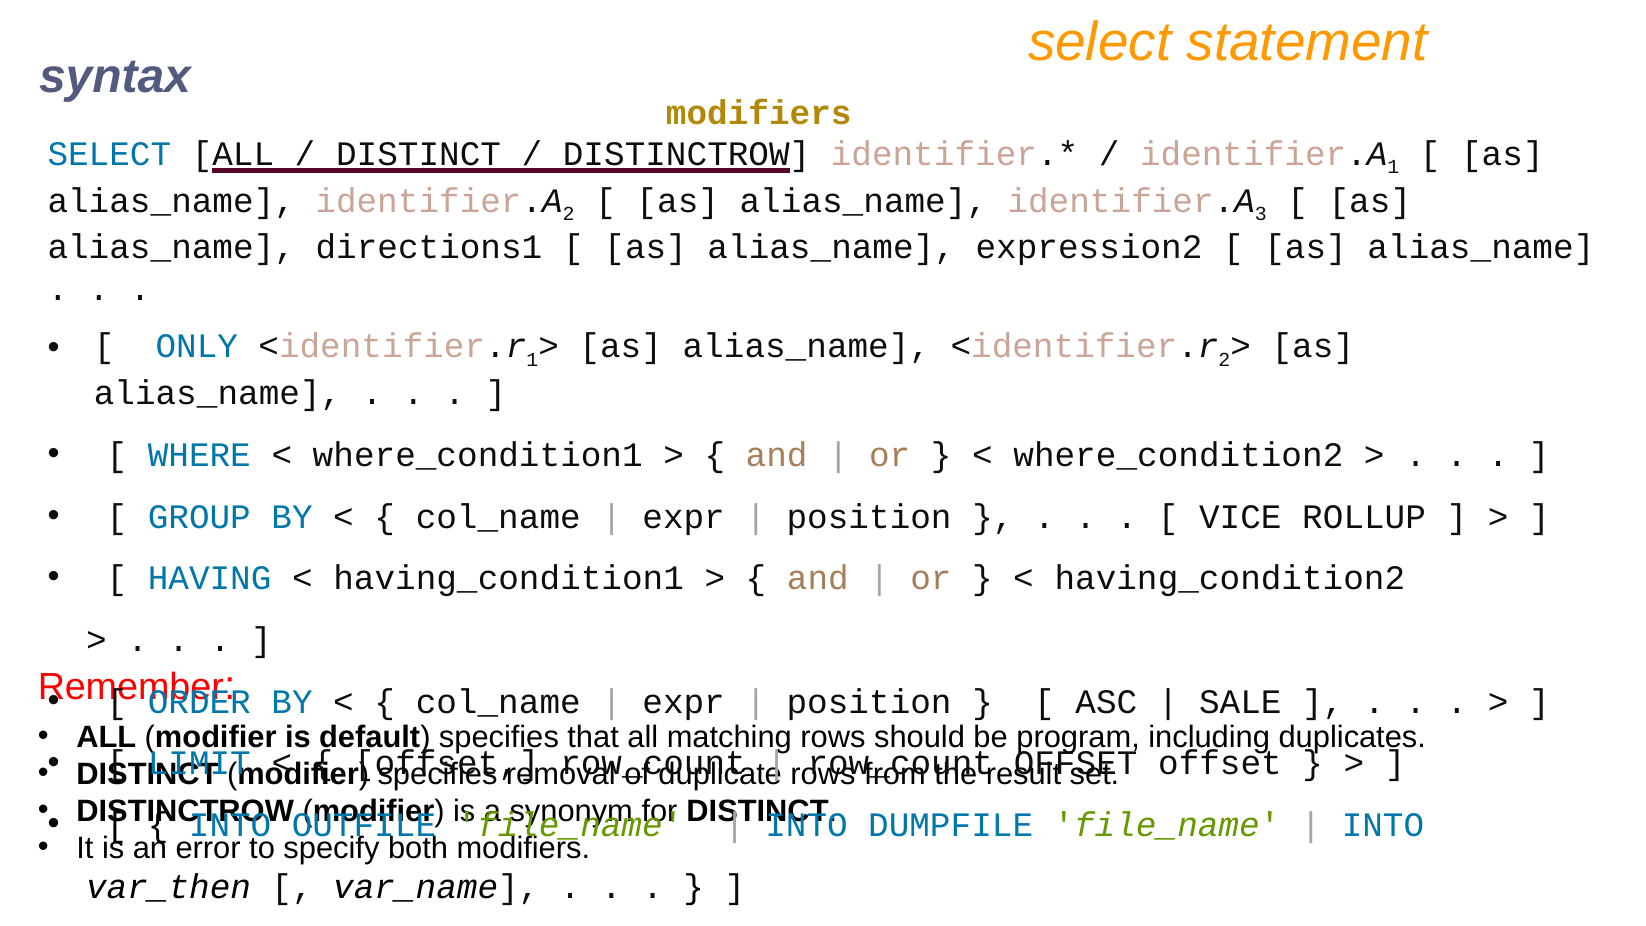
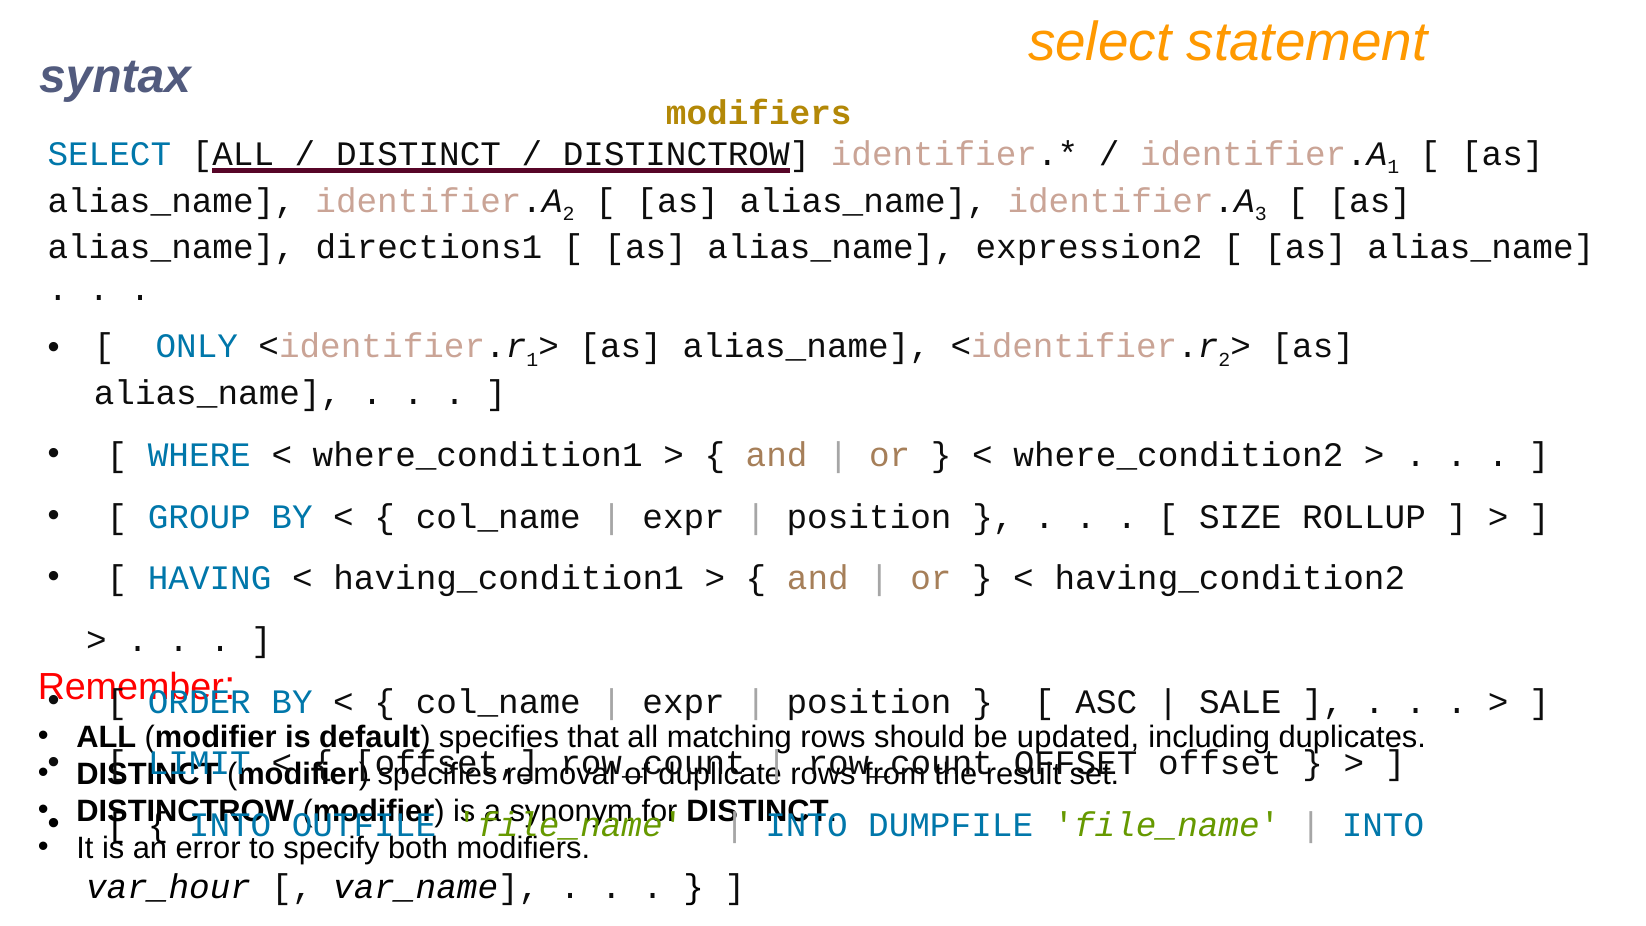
VICE: VICE -> SIZE (1240, 517)
program: program -> updated (1078, 737)
var_then: var_then -> var_hour (169, 887)
